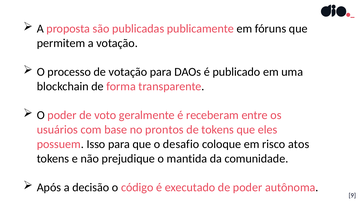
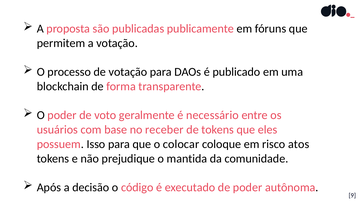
receberam: receberam -> necessário (212, 115)
prontos: prontos -> receber (164, 130)
desafio: desafio -> colocar (181, 144)
